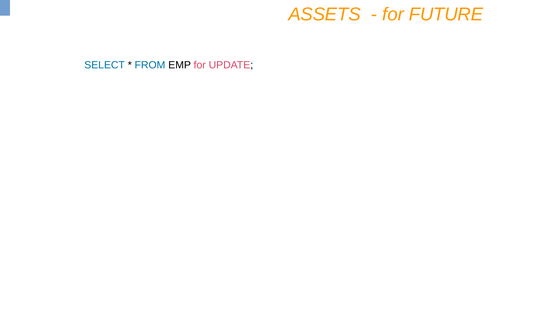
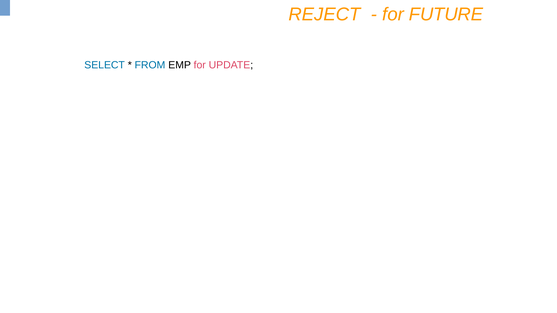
ASSETS: ASSETS -> REJECT (324, 14)
